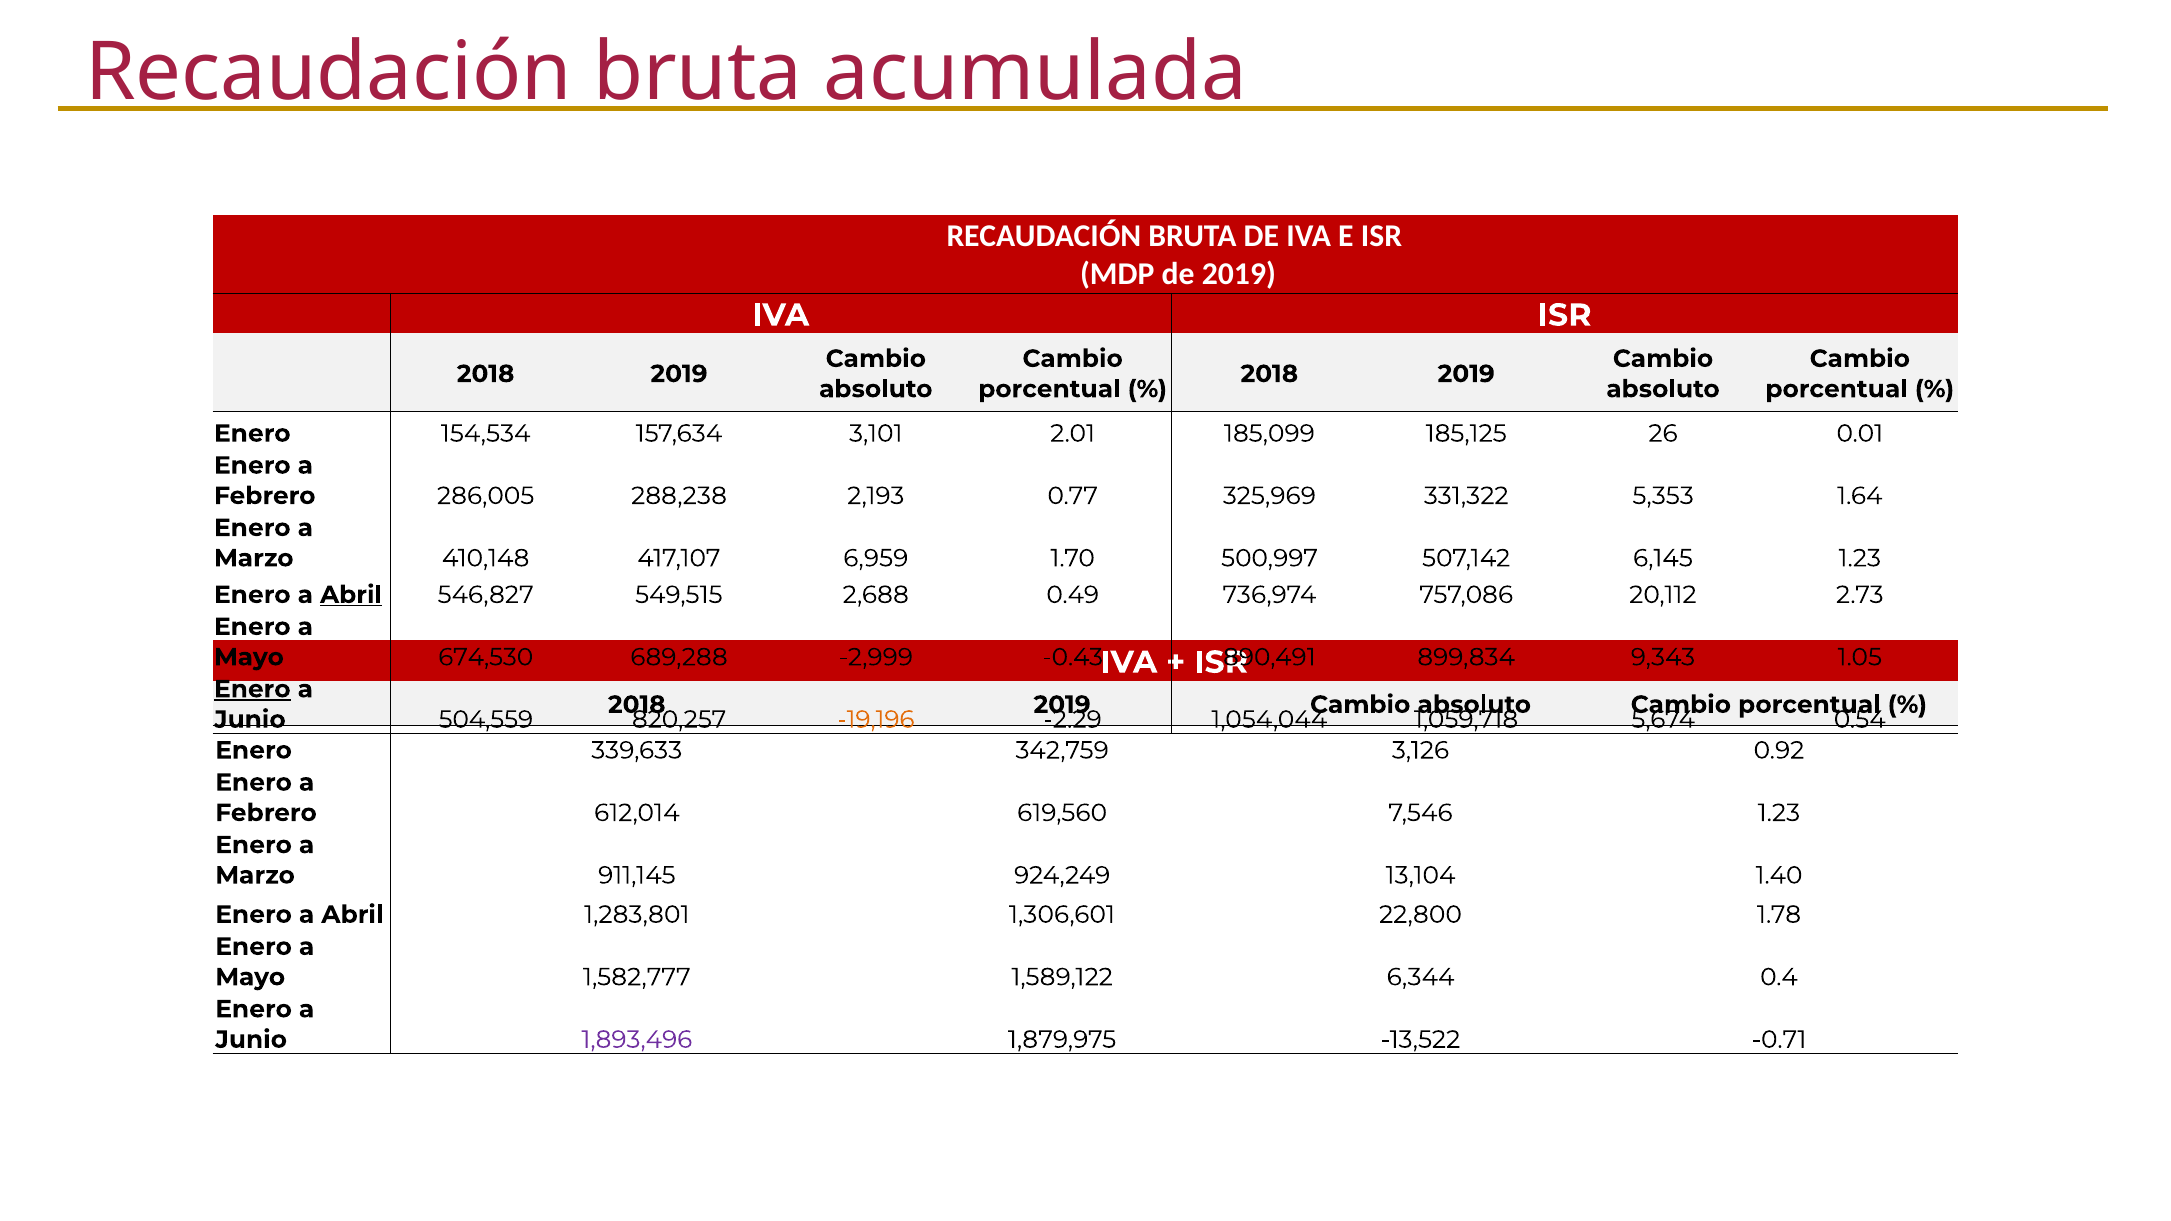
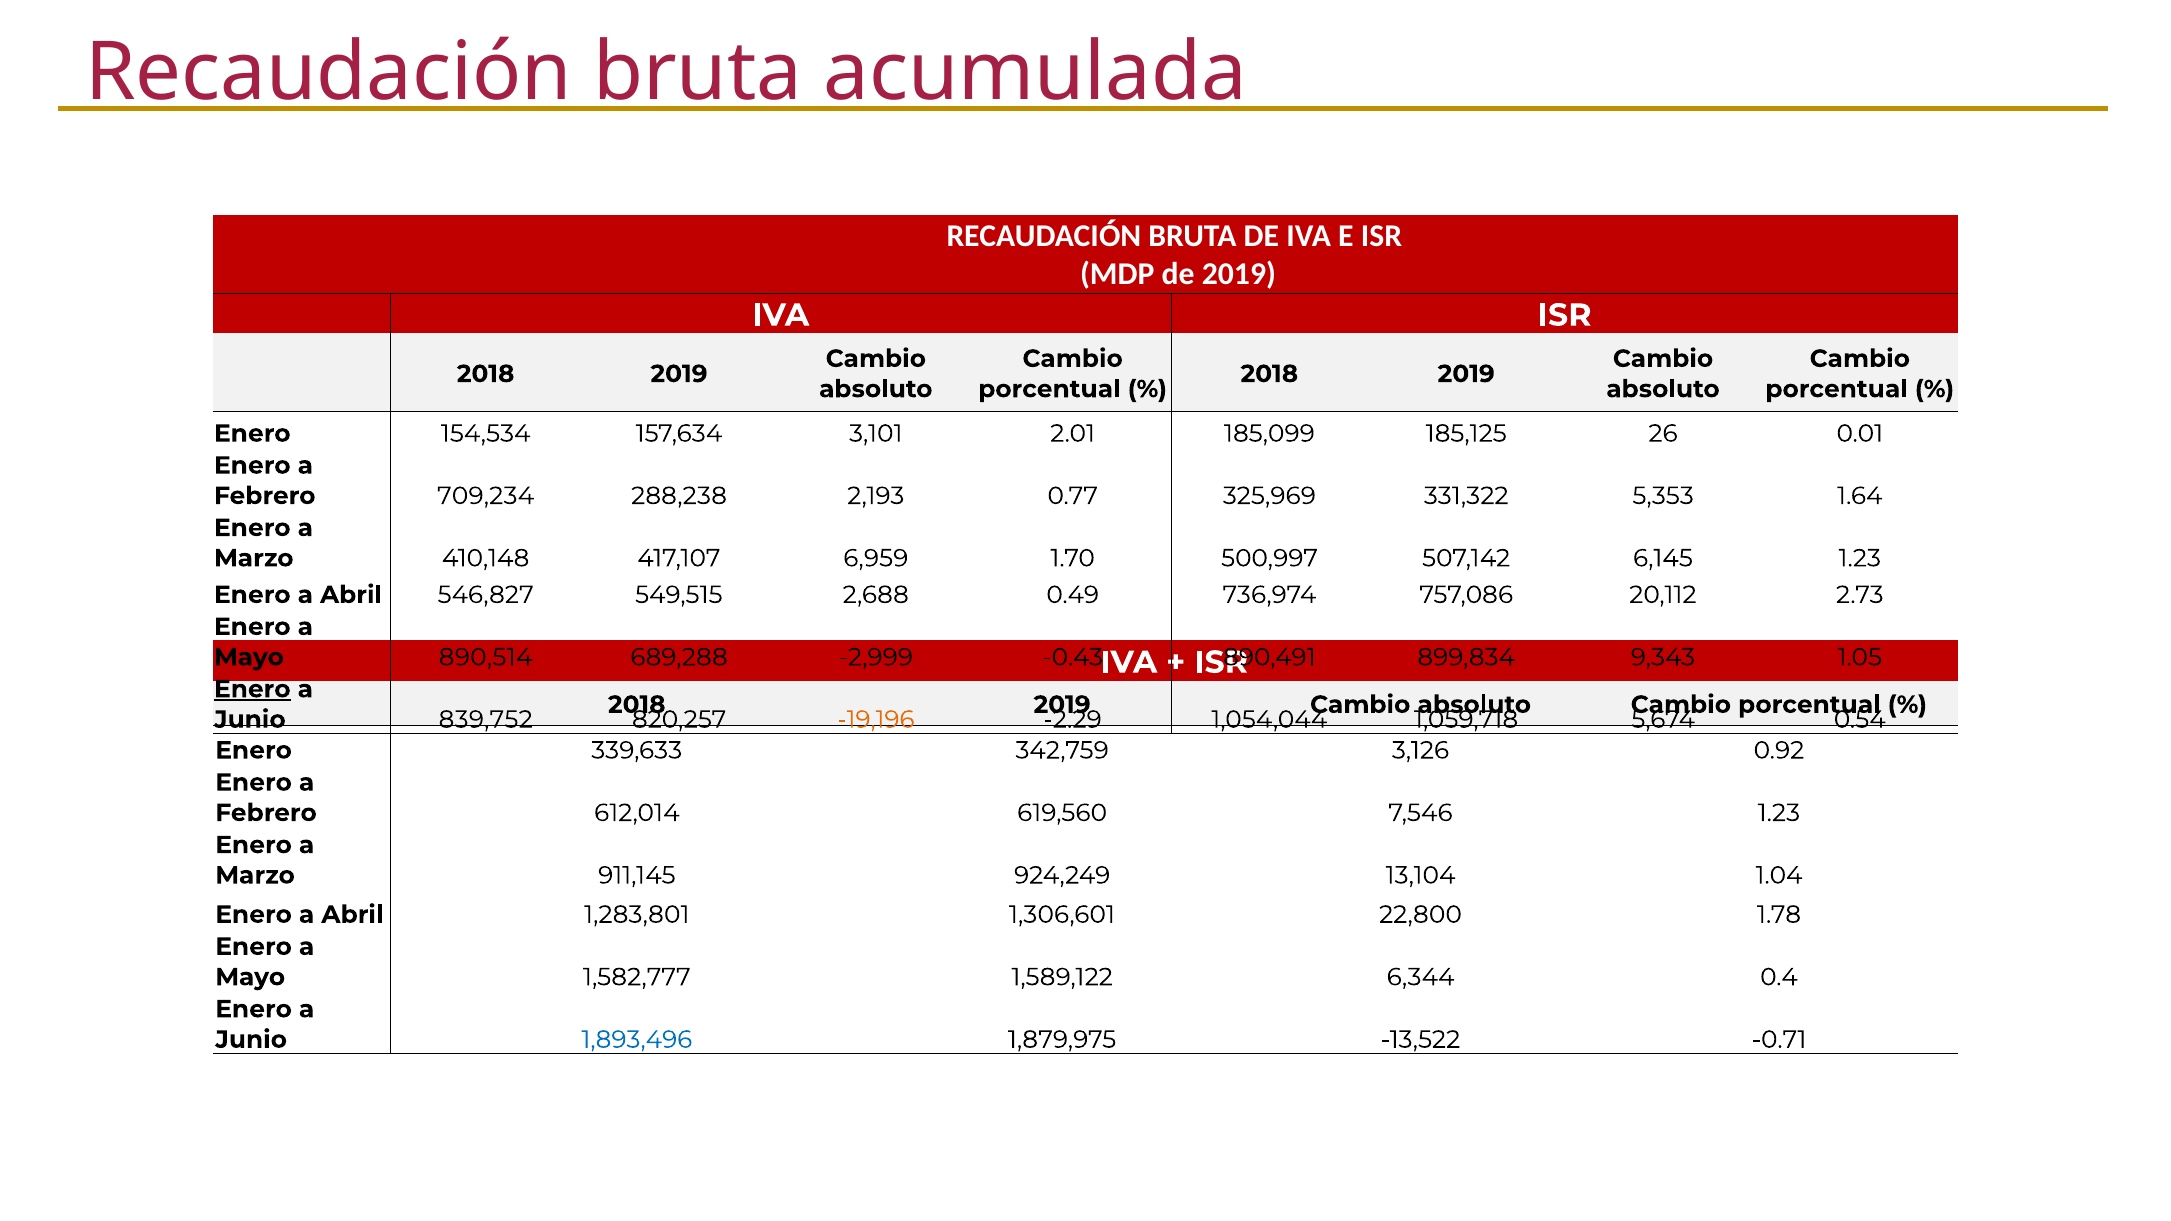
286,005: 286,005 -> 709,234 (486, 496)
Abril underline: present -> none (351, 595)
674,530: 674,530 -> 890,514 (486, 657)
504,559: 504,559 -> 839,752 (486, 720)
1.40: 1.40 -> 1.04 (1779, 875)
1,893,496 colour: purple -> blue (637, 1040)
